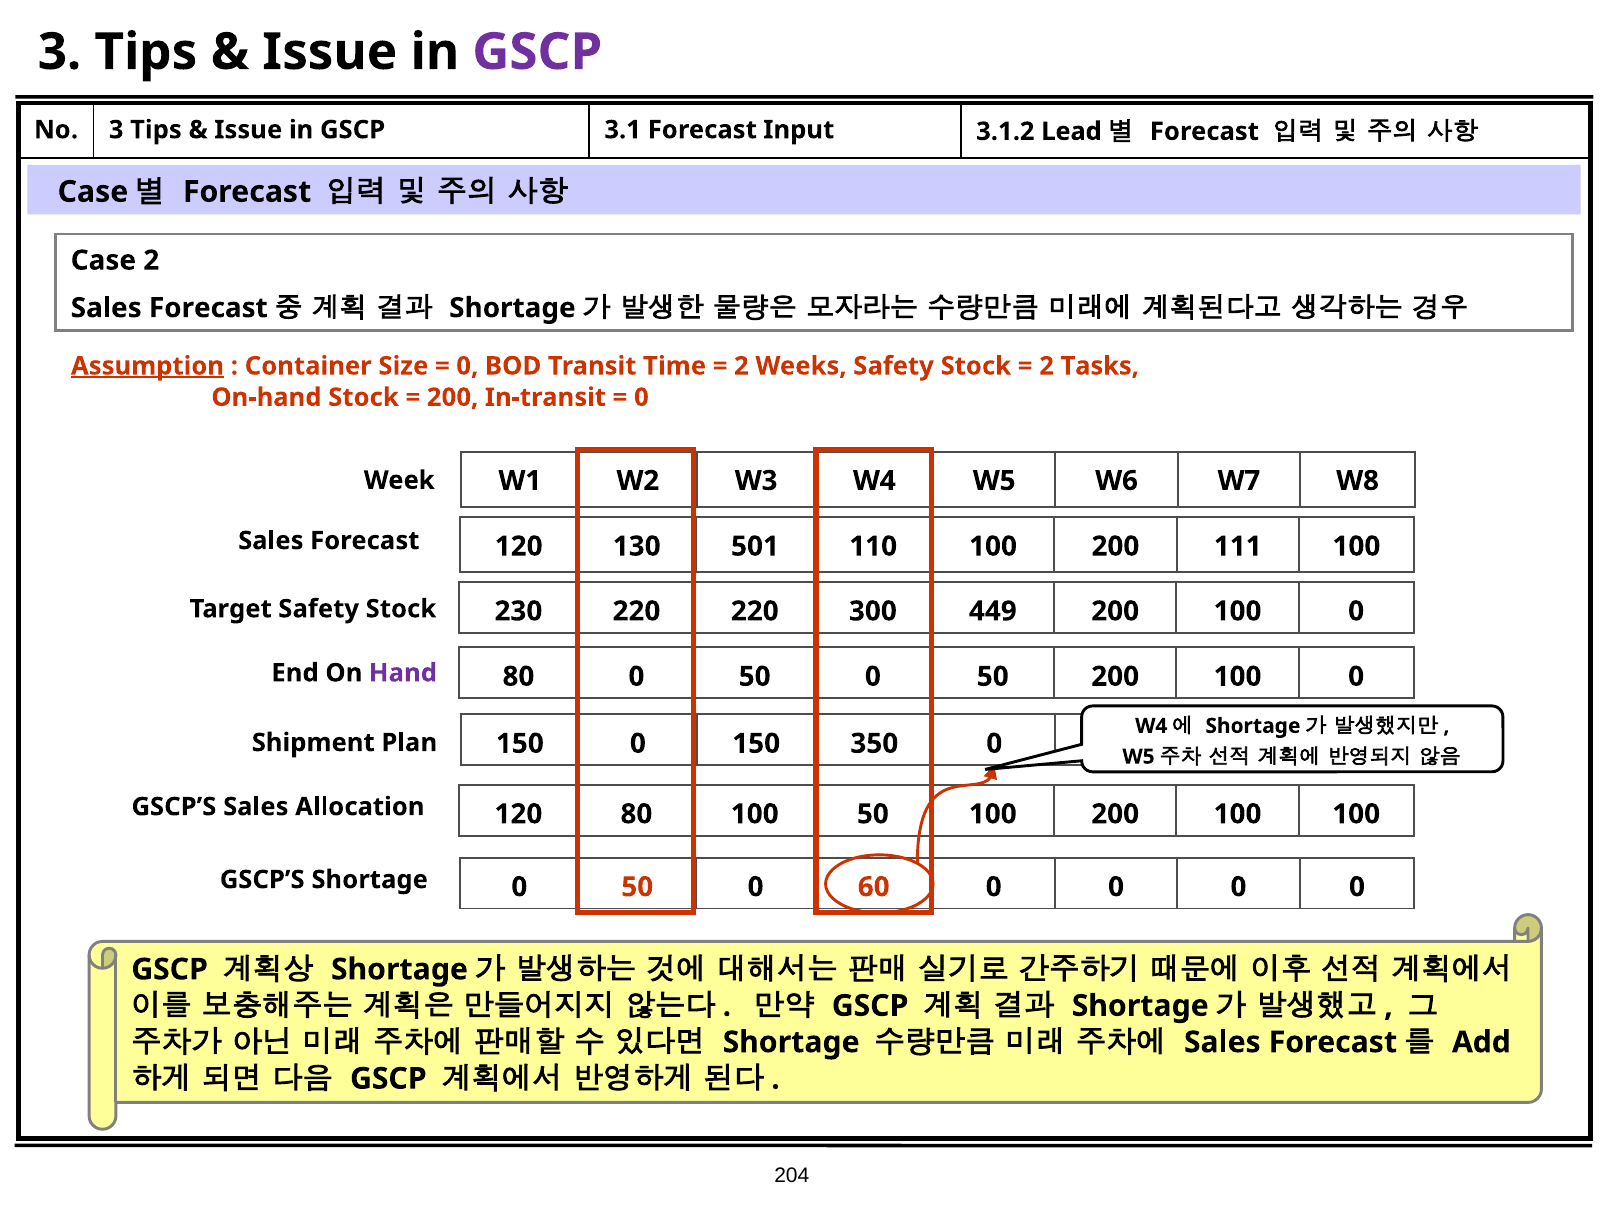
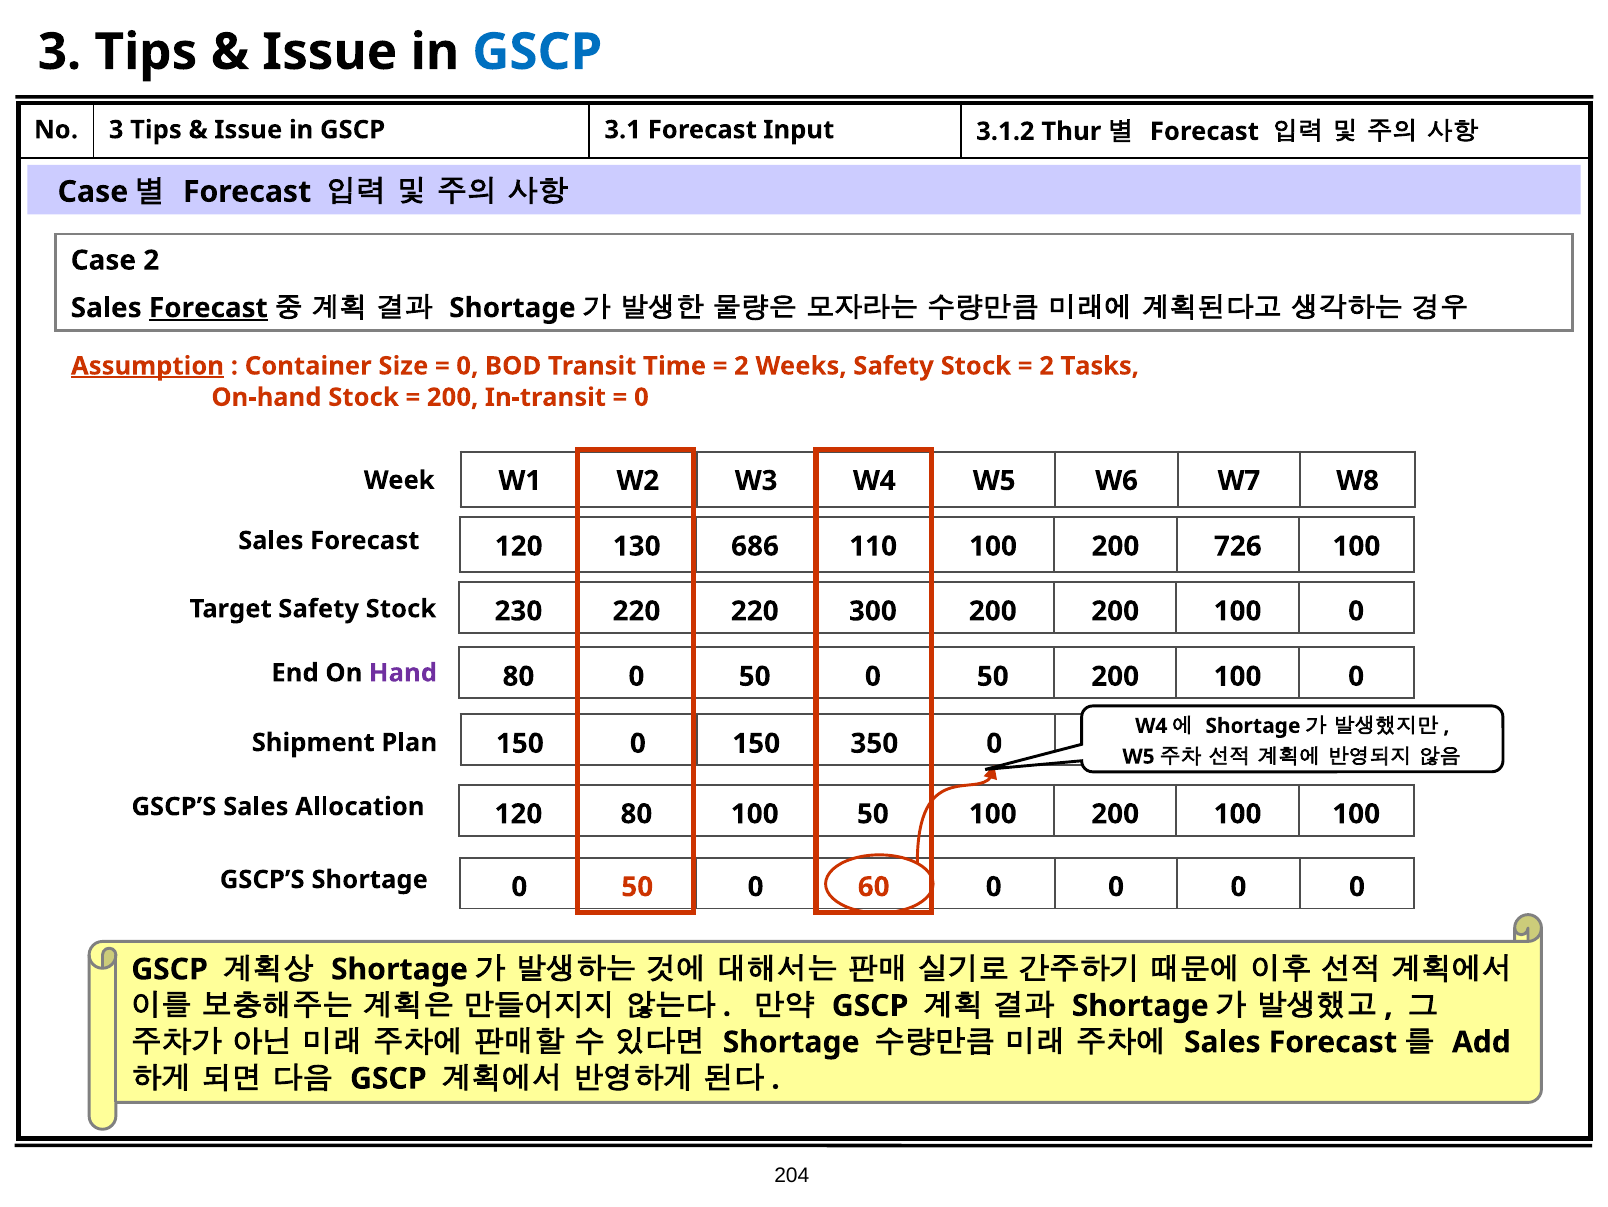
GSCP colour: purple -> blue (537, 52)
Lead: Lead -> Thur (1071, 131)
Forecast underline: none -> present (208, 308)
501: 501 -> 686 (755, 546)
111: 111 -> 726 (1238, 546)
300 449: 449 -> 200 (993, 611)
